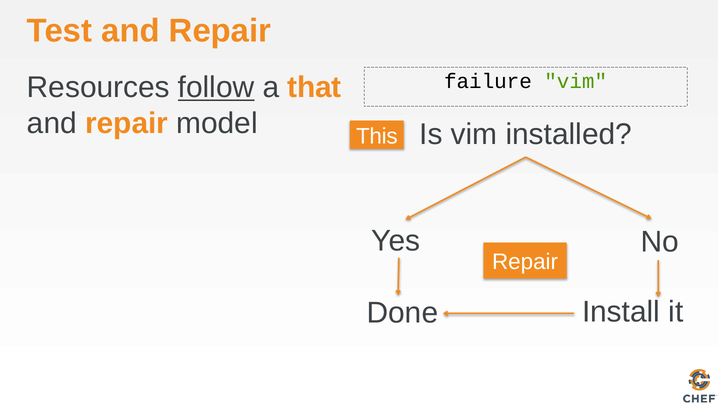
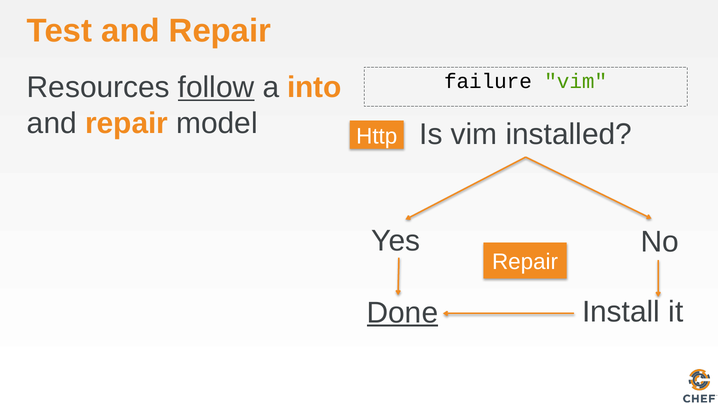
that: that -> into (314, 87)
This: This -> Http (377, 136)
Done underline: none -> present (402, 313)
